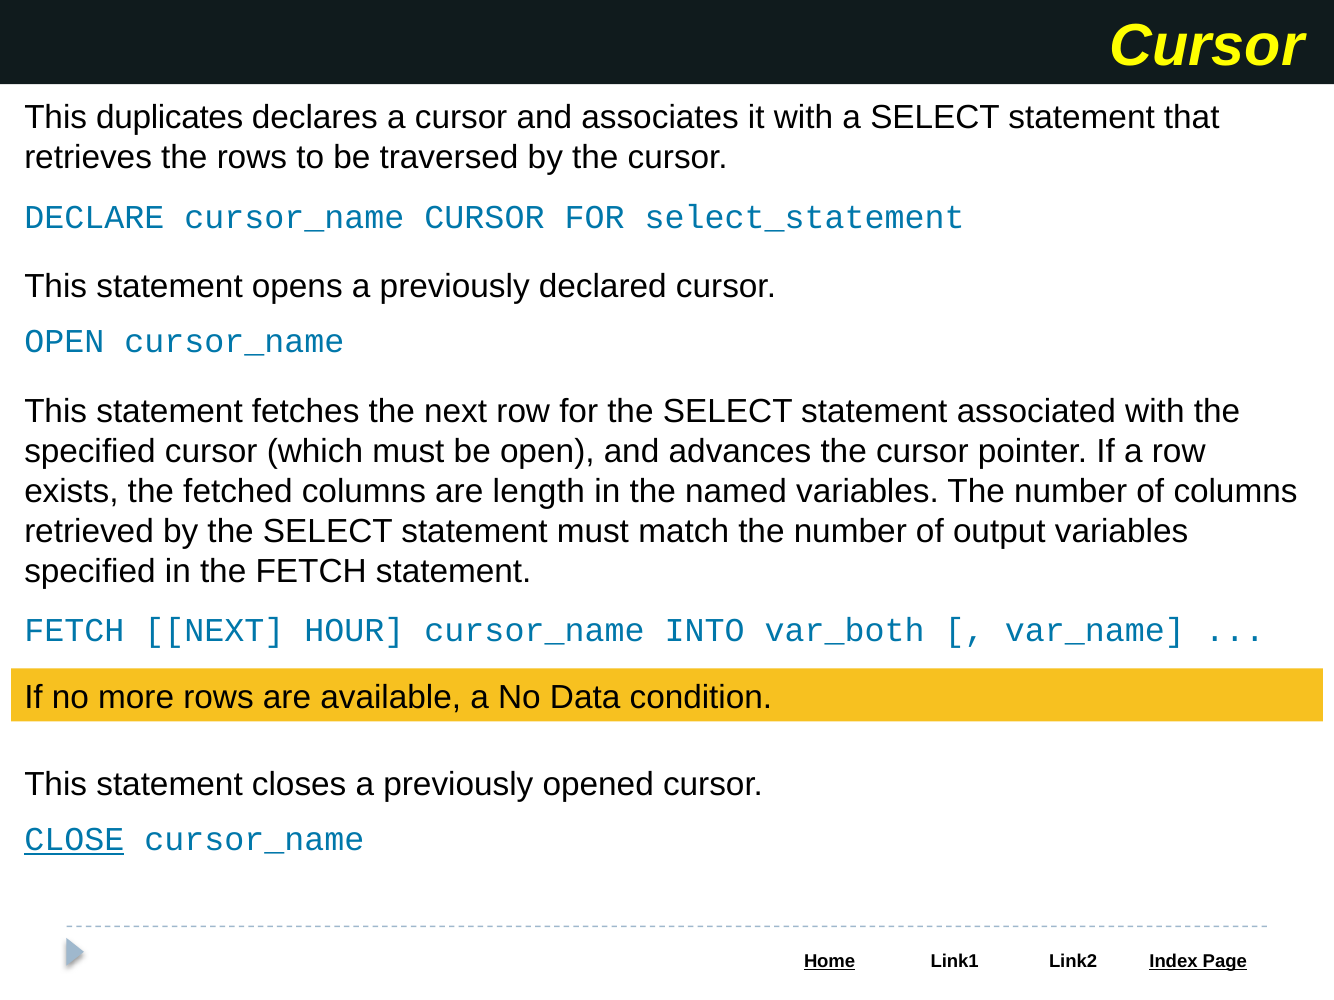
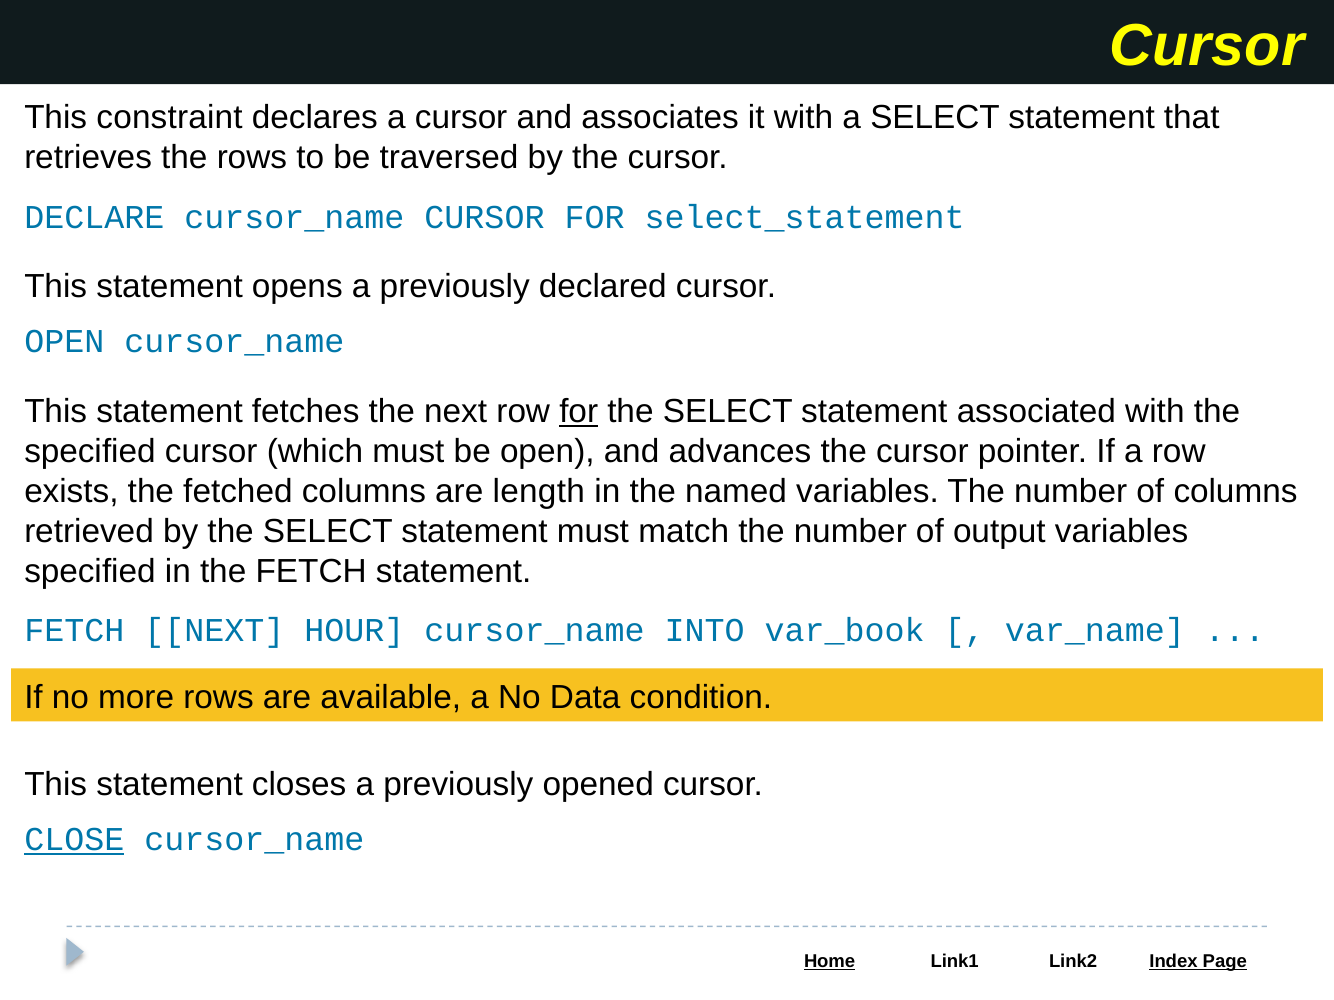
duplicates: duplicates -> constraint (170, 118)
for underline: none -> present (579, 412)
var_both: var_both -> var_book (845, 631)
